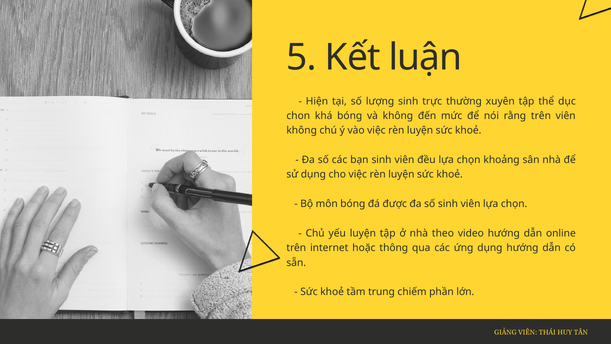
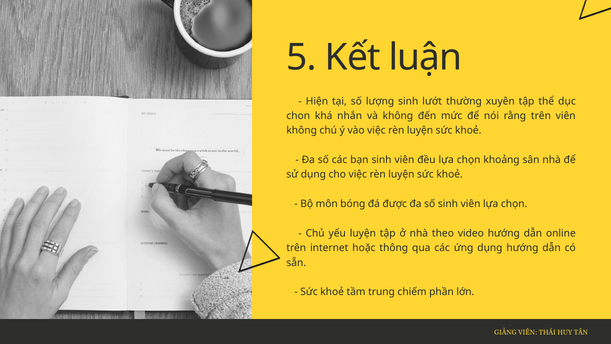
trực: trực -> lướt (432, 101)
khá bóng: bóng -> nhắn (350, 116)
